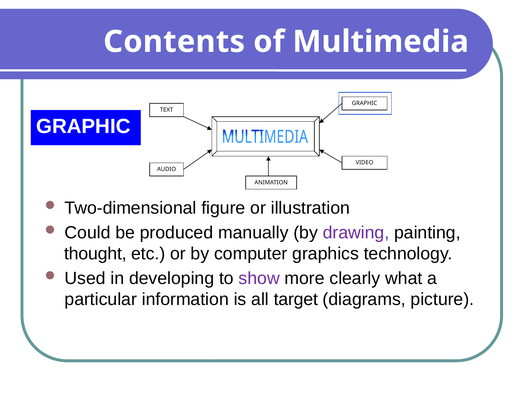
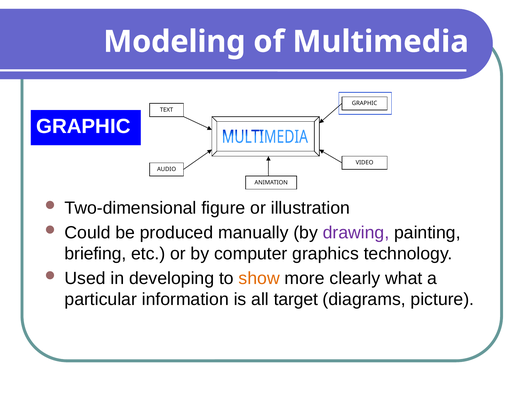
Contents: Contents -> Modeling (174, 42)
thought: thought -> briefing (95, 254)
show colour: purple -> orange (259, 278)
